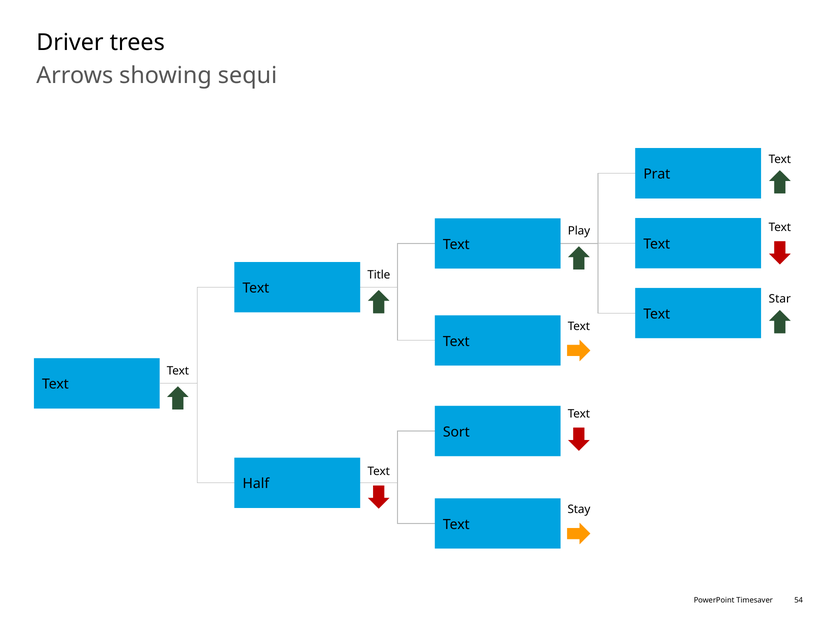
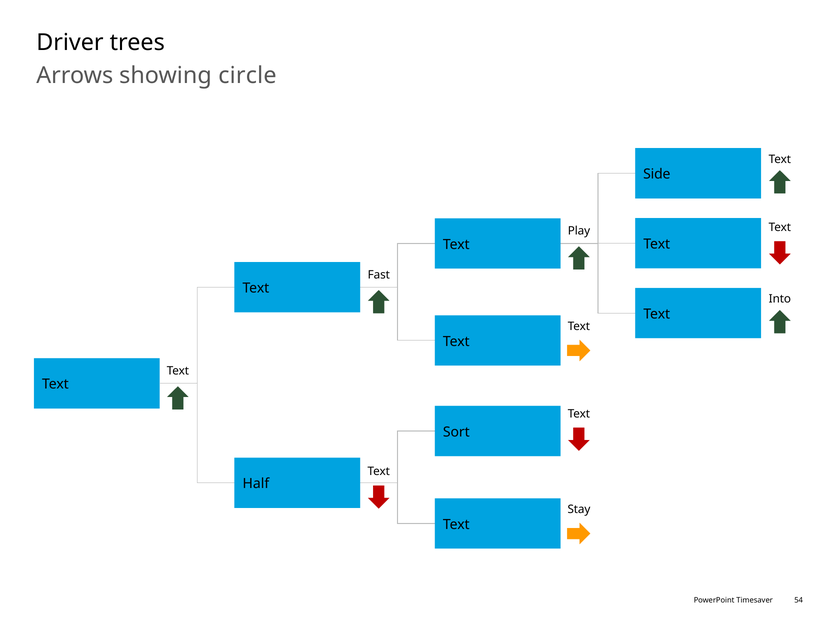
sequi: sequi -> circle (247, 75)
Prat: Prat -> Side (657, 174)
Title: Title -> Fast (379, 275)
Star: Star -> Into (780, 299)
